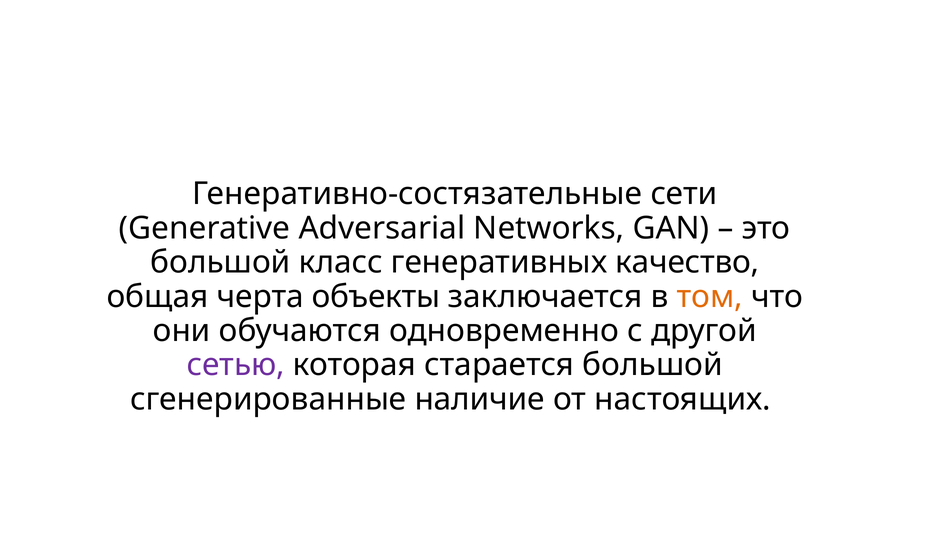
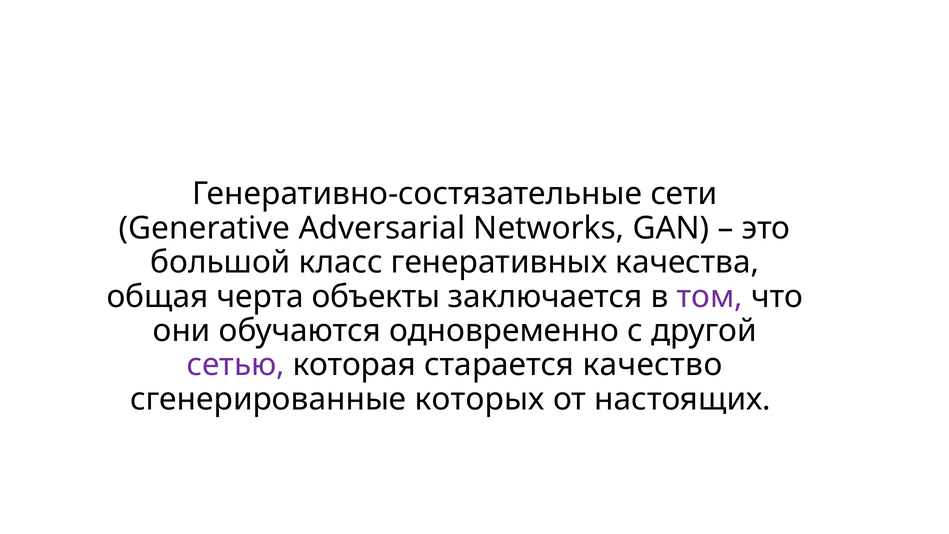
качество: качество -> качества (687, 262)
том colour: orange -> purple (710, 297)
старается большой: большой -> качество (653, 365)
наличие: наличие -> которых (480, 399)
